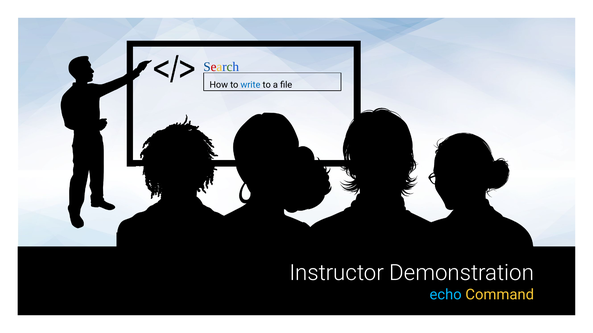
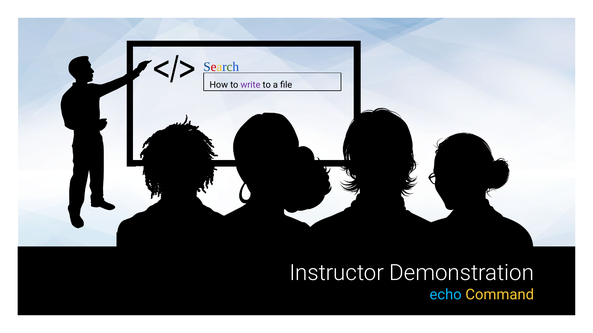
write colour: blue -> purple (250, 85)
